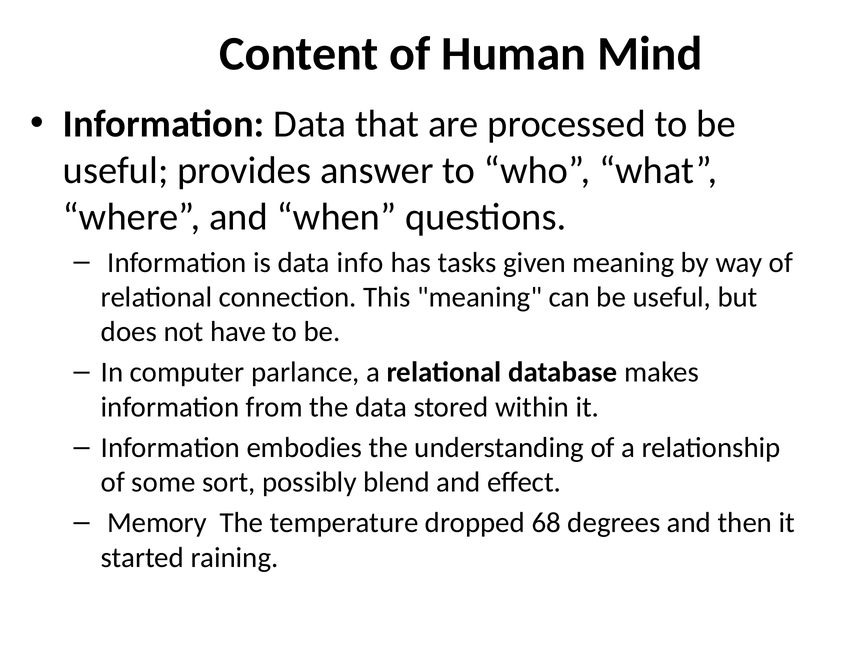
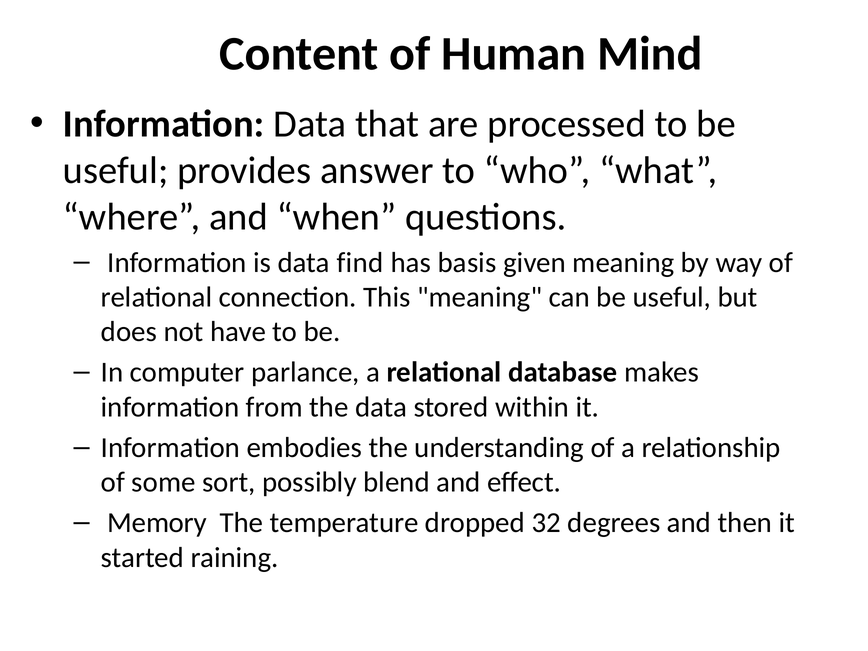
info: info -> find (360, 262)
tasks: tasks -> basis (467, 262)
68: 68 -> 32 (546, 523)
